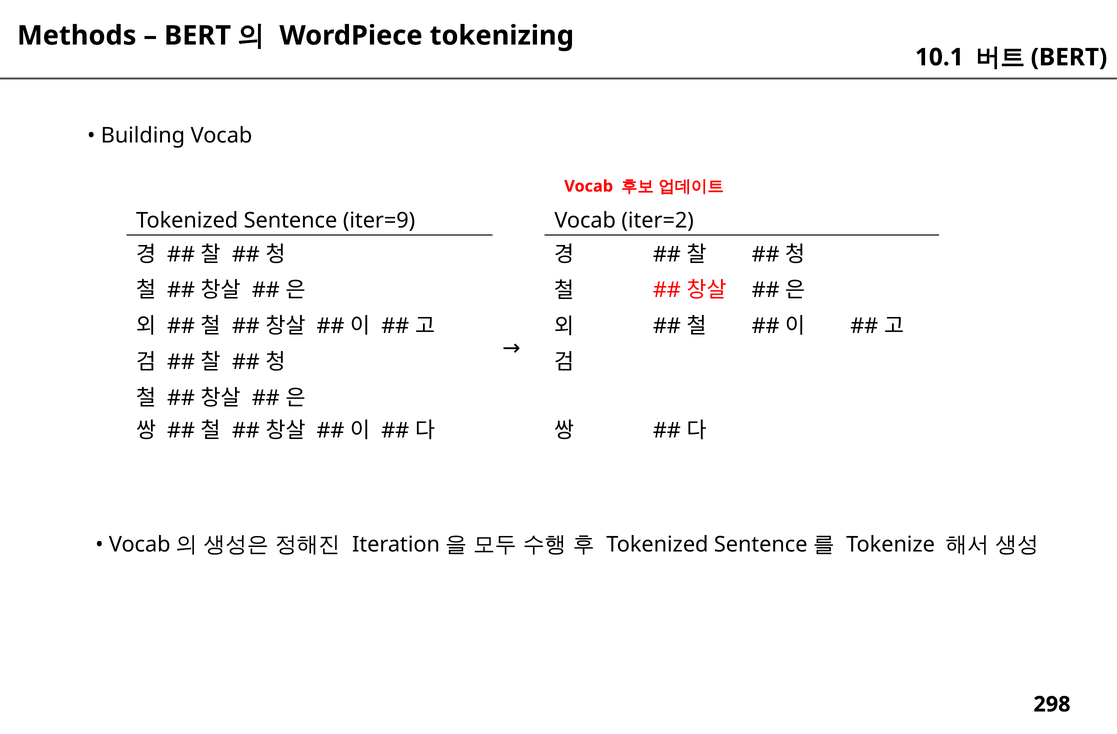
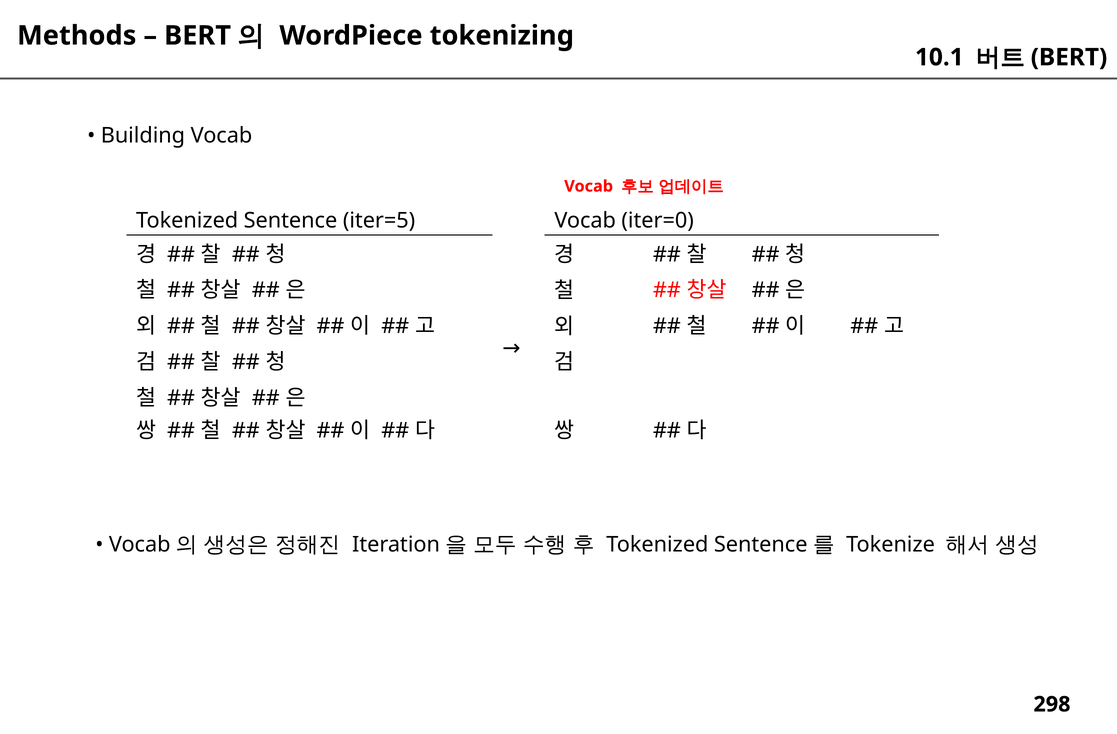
iter=9: iter=9 -> iter=5 (379, 220)
iter=2: iter=2 -> iter=0 (658, 220)
